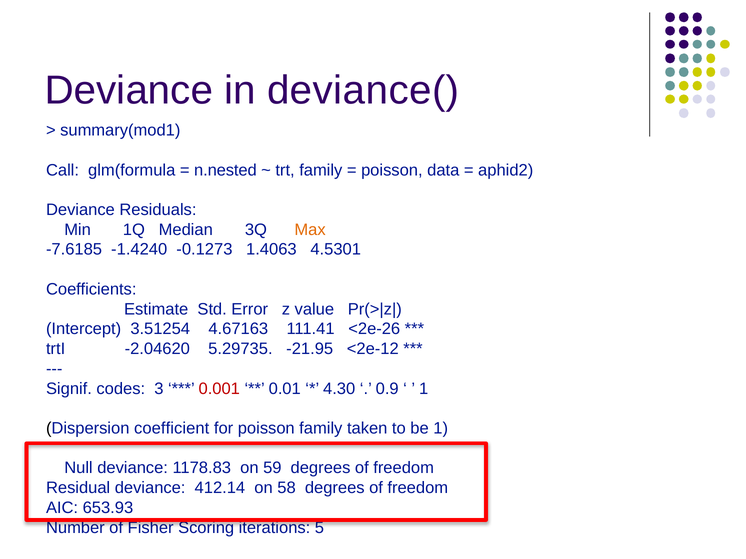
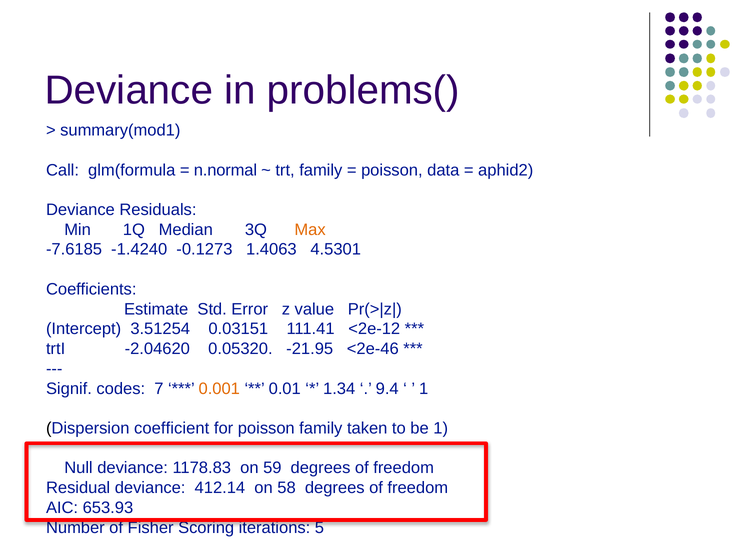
deviance(: deviance( -> problems( (363, 90)
n.nested: n.nested -> n.normal (225, 170)
4.67163: 4.67163 -> 0.03151 (238, 329)
<2e-26: <2e-26 -> <2e-12 (374, 329)
5.29735: 5.29735 -> 0.05320 (240, 349)
<2e-12: <2e-12 -> <2e-46 (373, 349)
3: 3 -> 7 (159, 389)
0.001 colour: red -> orange (219, 389)
4.30: 4.30 -> 1.34 (339, 389)
0.9: 0.9 -> 9.4 (387, 389)
